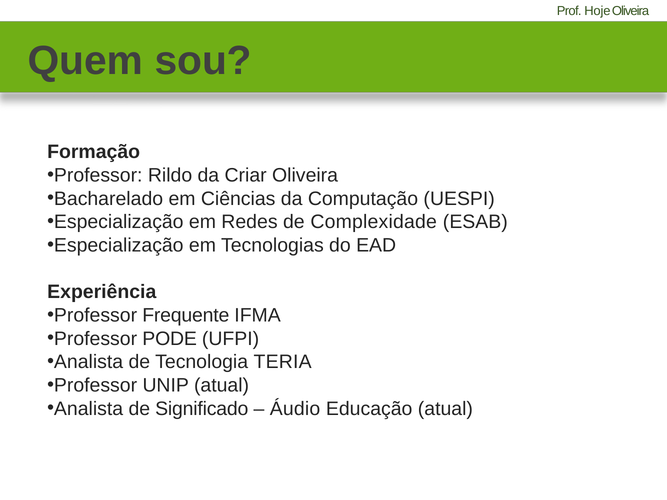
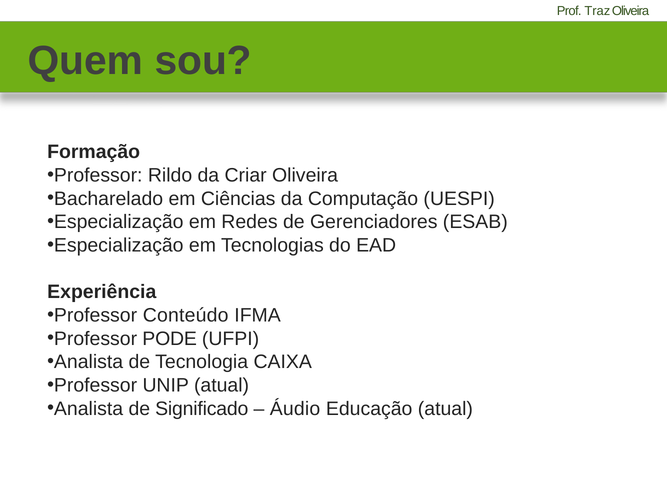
Hoje: Hoje -> Traz (597, 11)
Complexidade: Complexidade -> Gerenciadores (374, 222)
Frequente: Frequente -> Conteúdo (186, 315)
TERIA: TERIA -> CAIXA (283, 362)
